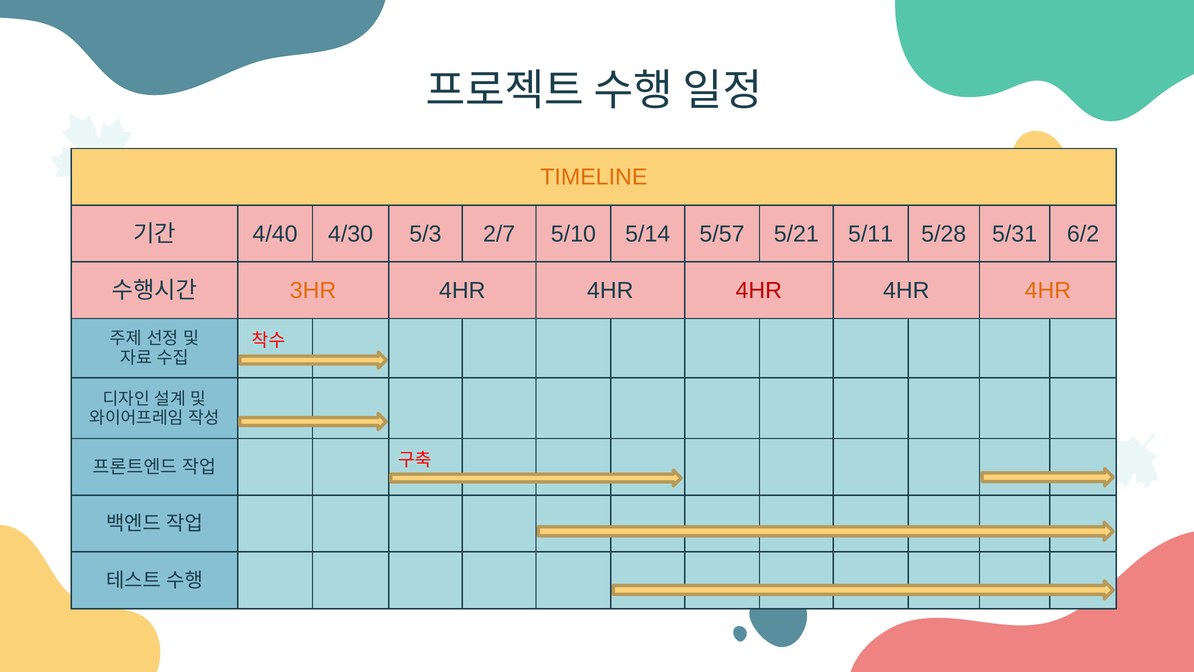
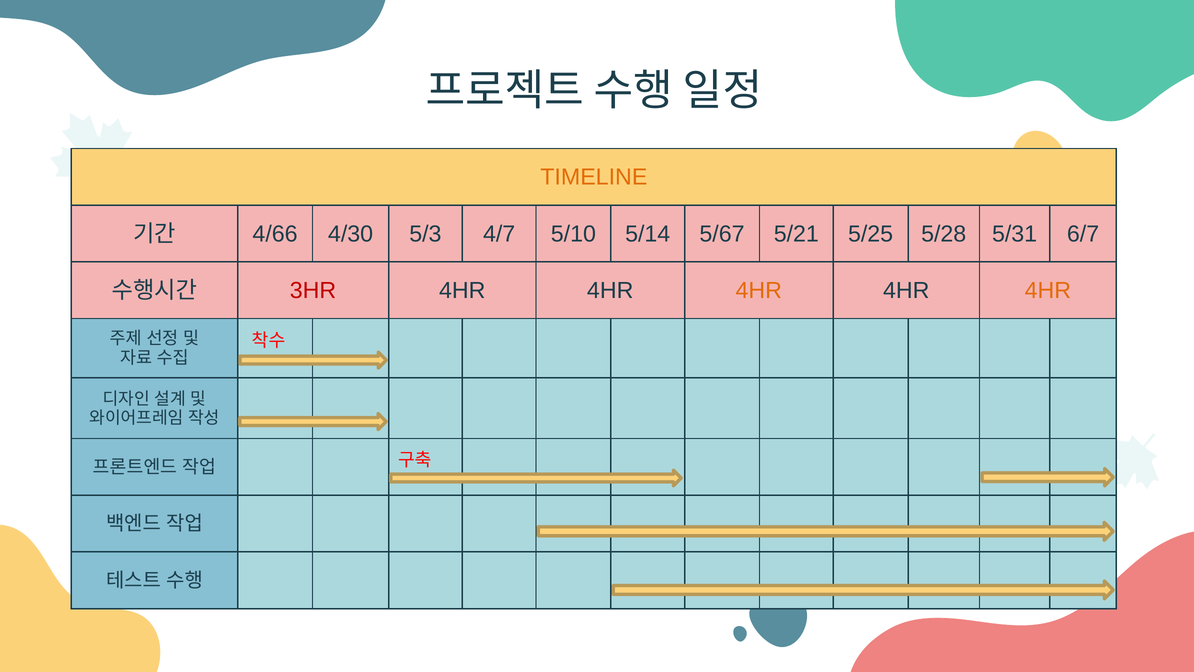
4/40: 4/40 -> 4/66 (275, 234)
2/7: 2/7 -> 4/7 (499, 234)
5/57: 5/57 -> 5/67 (722, 234)
5/11: 5/11 -> 5/25 (871, 234)
6/2: 6/2 -> 6/7 (1083, 234)
3HR colour: orange -> red (313, 290)
4HR colour: red -> orange (759, 290)
